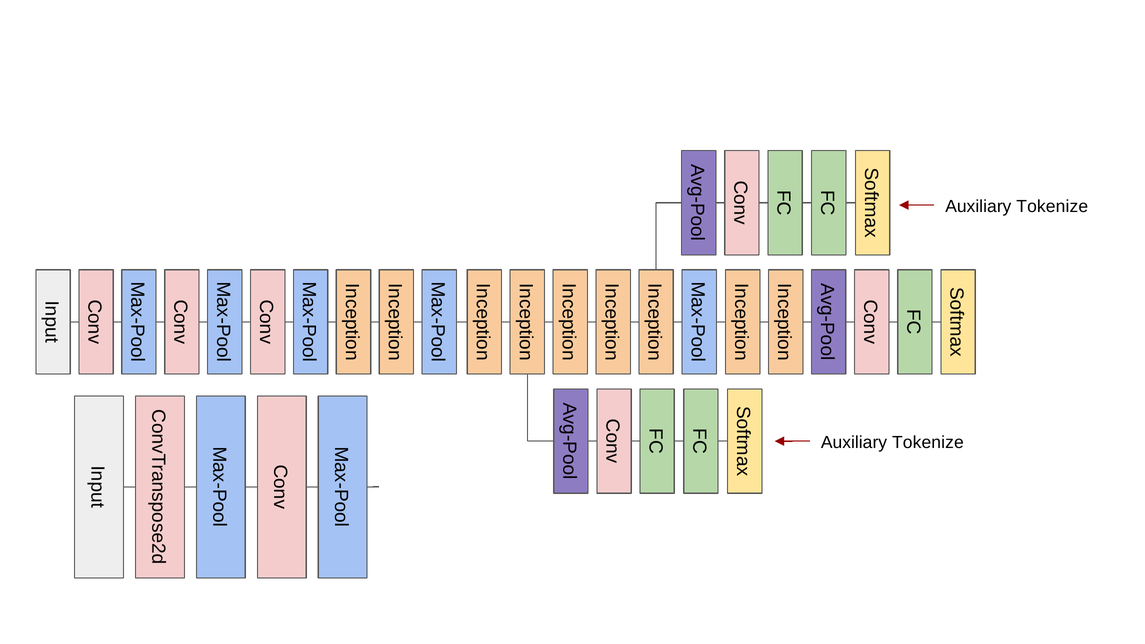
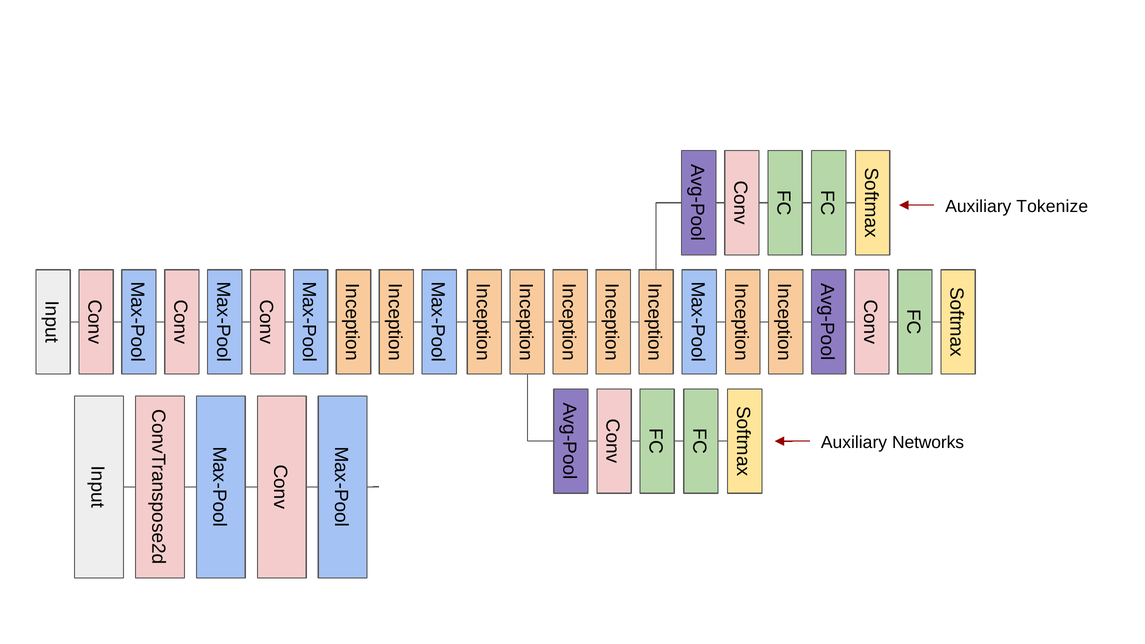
Tokenize: Tokenize -> Networks (928, 442)
